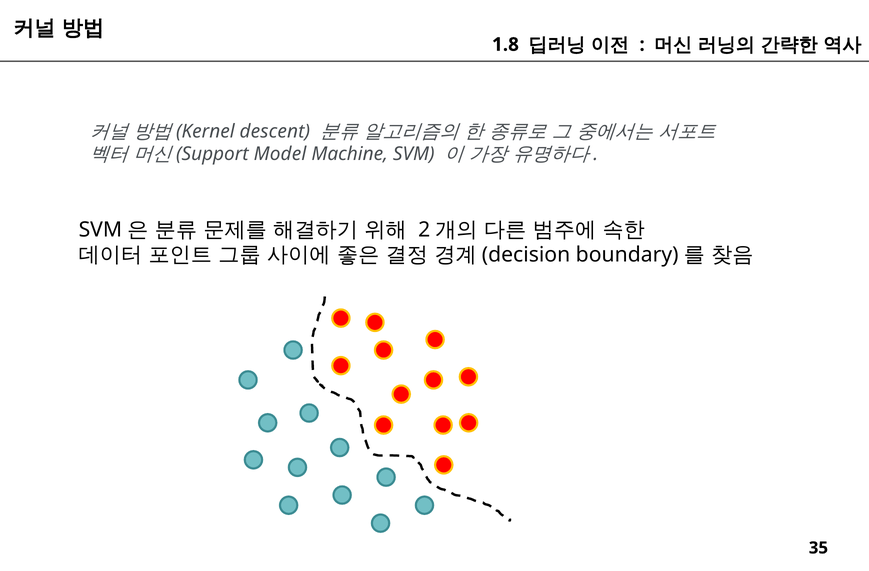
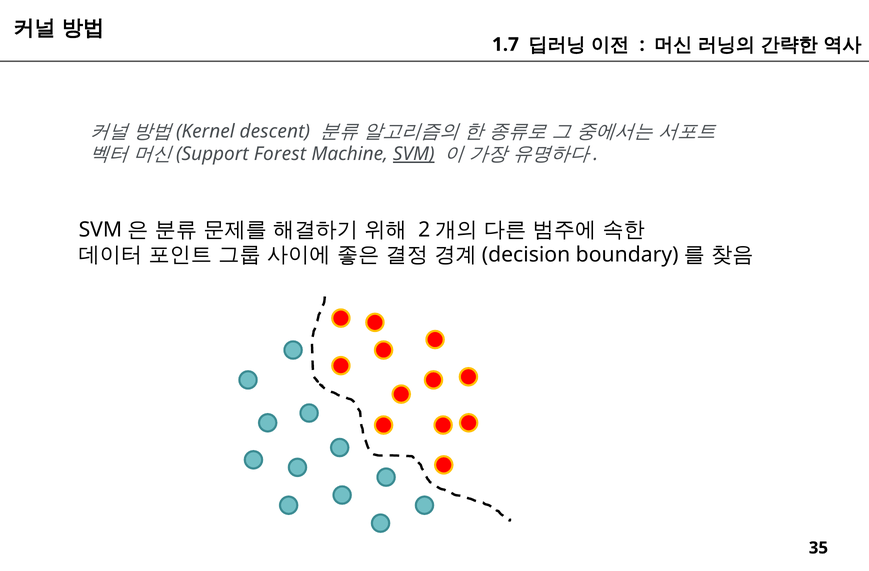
1.8: 1.8 -> 1.7 (505, 45)
Model: Model -> Forest (280, 154)
SVM underline: none -> present (414, 154)
